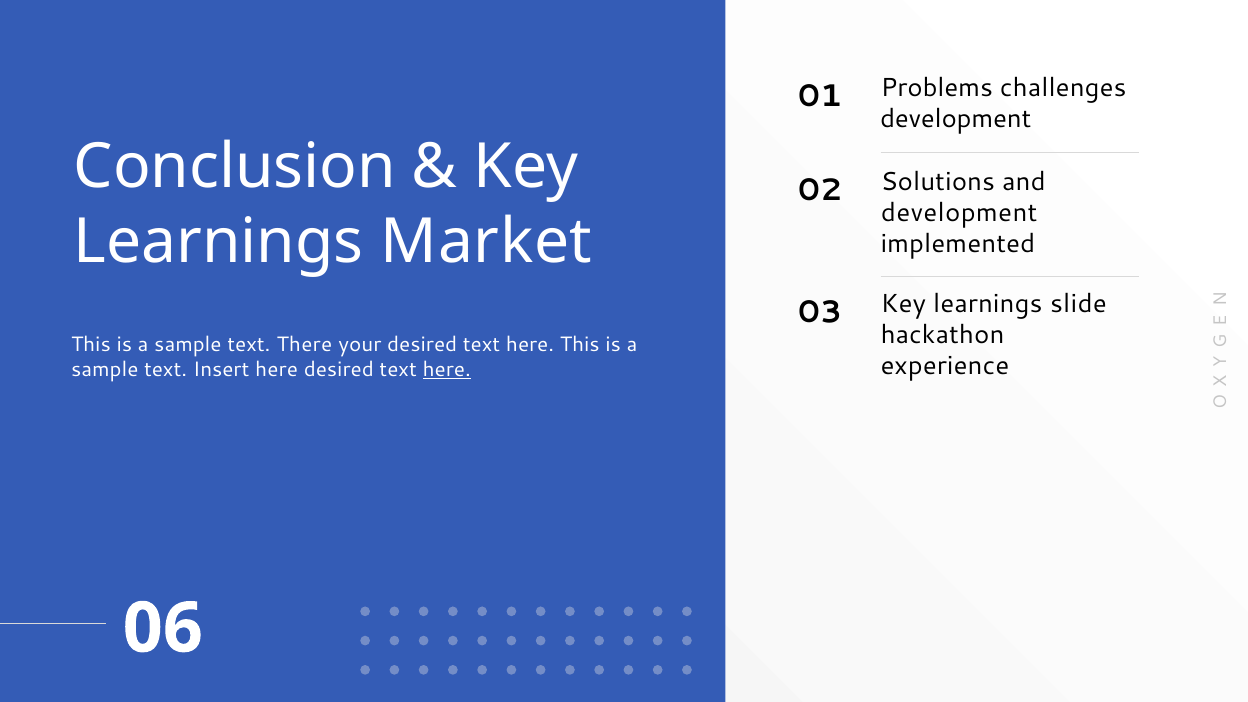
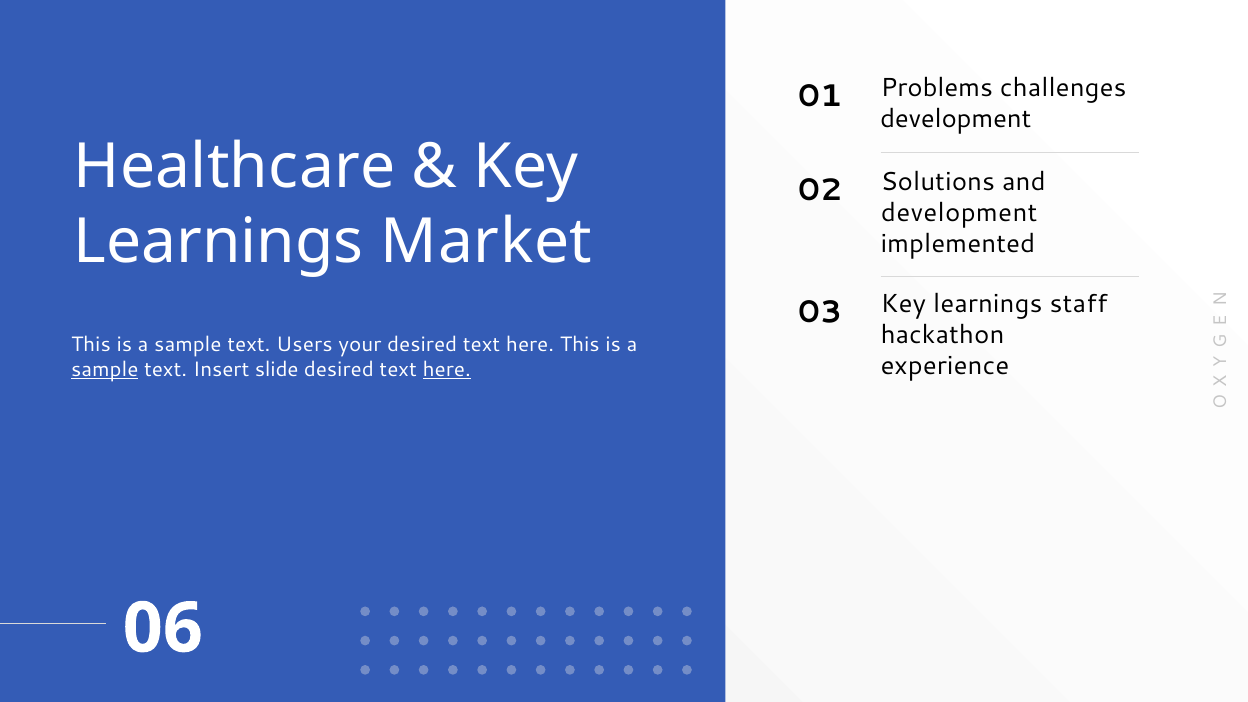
Conclusion: Conclusion -> Healthcare (235, 167)
slide: slide -> staff (1078, 304)
There: There -> Users (304, 345)
sample underline: none -> present (105, 370)
Insert here: here -> slide (277, 370)
